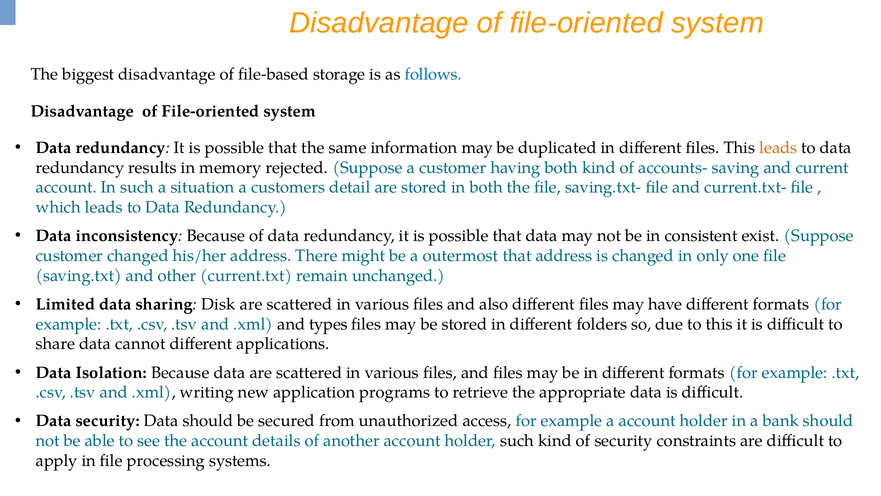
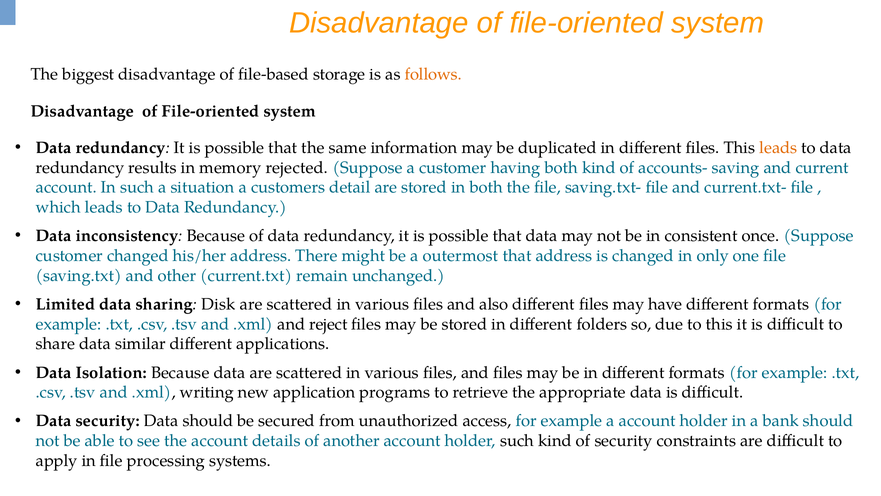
follows colour: blue -> orange (433, 74)
exist: exist -> once (760, 236)
types: types -> reject (328, 324)
cannot: cannot -> similar (141, 344)
